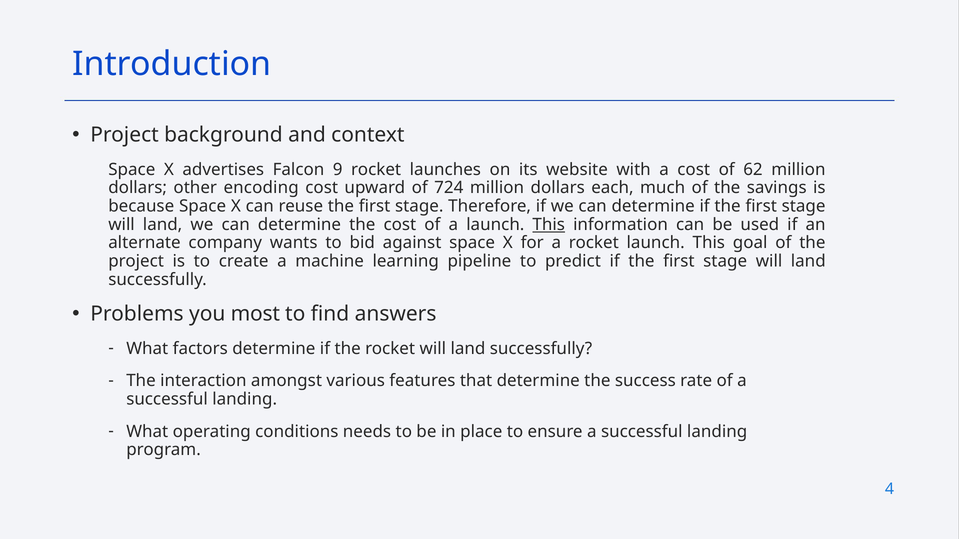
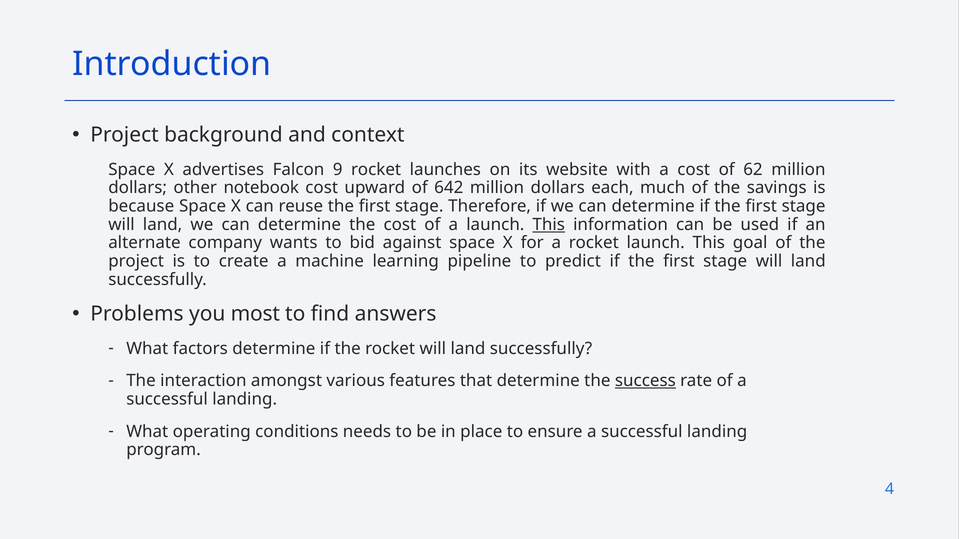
encoding: encoding -> notebook (261, 188)
724: 724 -> 642 (449, 188)
success underline: none -> present (645, 381)
